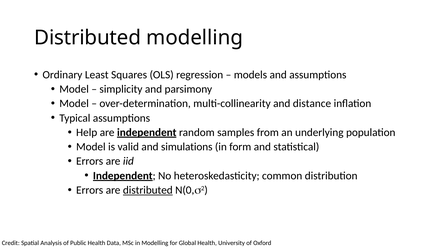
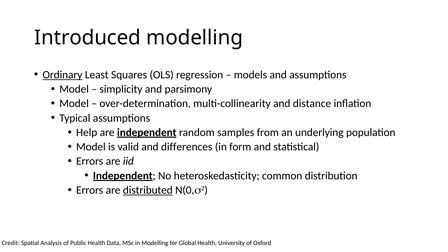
Distributed: Distributed -> Introduced (88, 38)
Ordinary underline: none -> present (62, 75)
simulations: simulations -> differences (187, 147)
